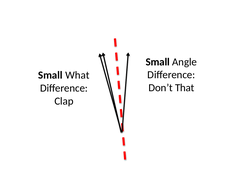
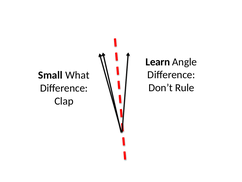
Small: Small -> Learn (158, 62)
That: That -> Rule (185, 88)
